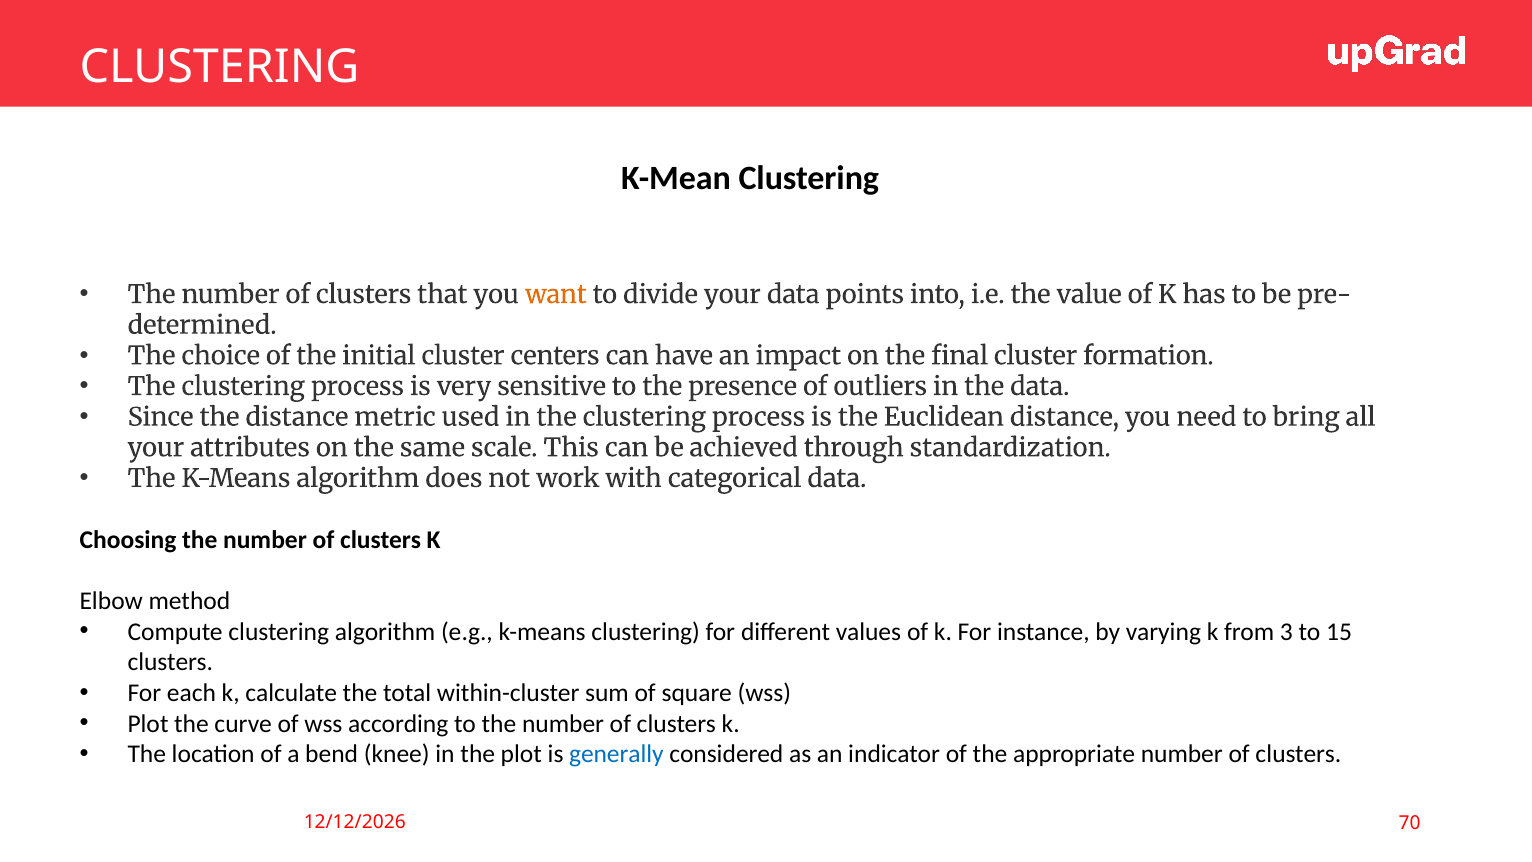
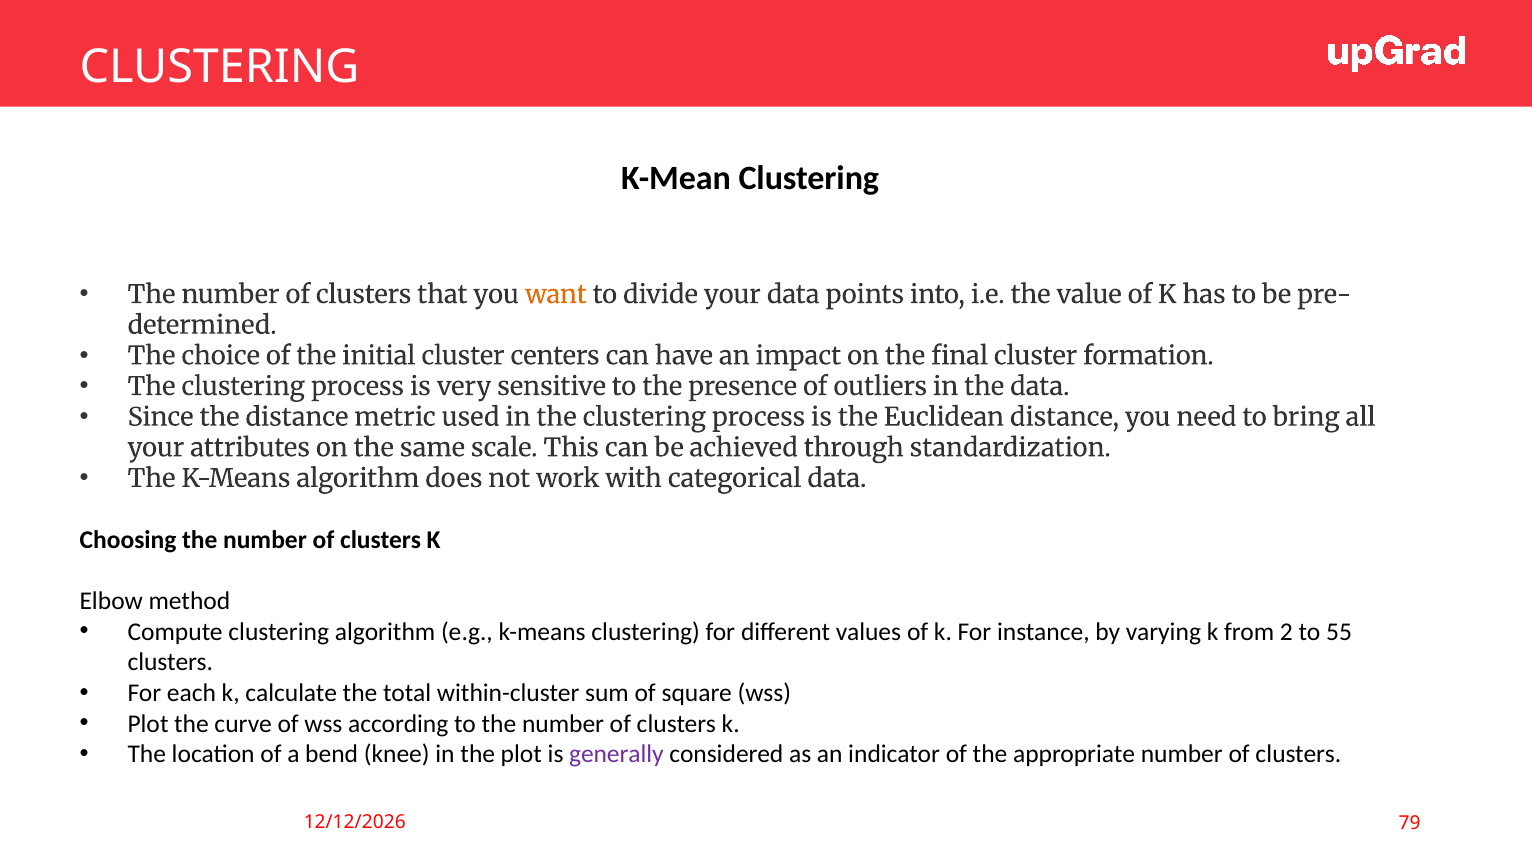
3: 3 -> 2 (1286, 632)
15: 15 -> 55 (1339, 632)
generally colour: blue -> purple (616, 754)
70: 70 -> 79 (1410, 823)
